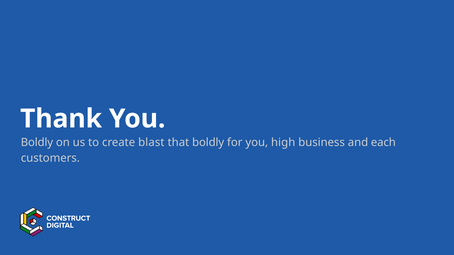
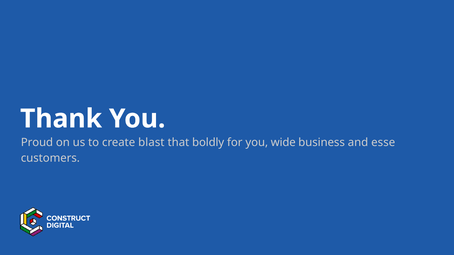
Boldly: Boldly -> Proud (37, 143)
high: high -> wide (283, 143)
each: each -> esse (383, 143)
